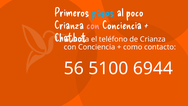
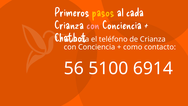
pasos colour: light blue -> yellow (103, 13)
poco: poco -> cada (135, 13)
6944: 6944 -> 6914 (153, 68)
